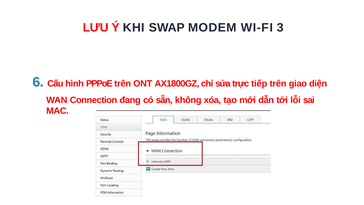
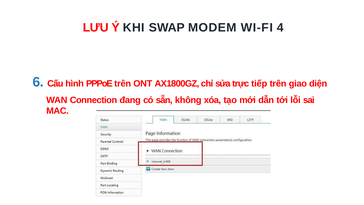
3: 3 -> 4 (280, 28)
